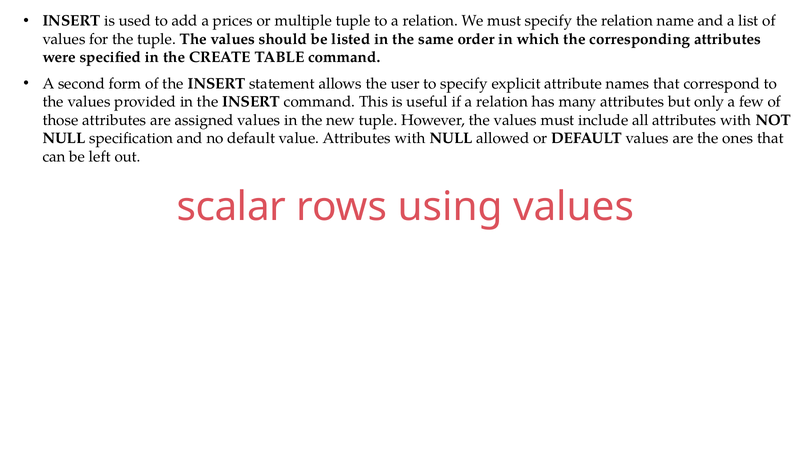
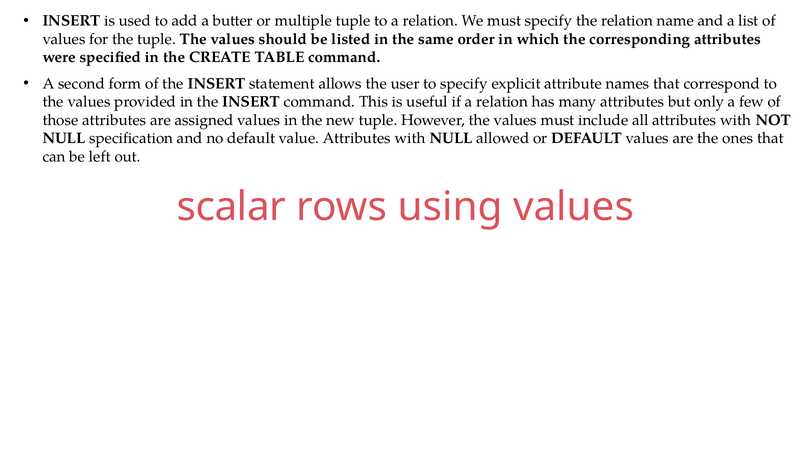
prices: prices -> butter (233, 21)
